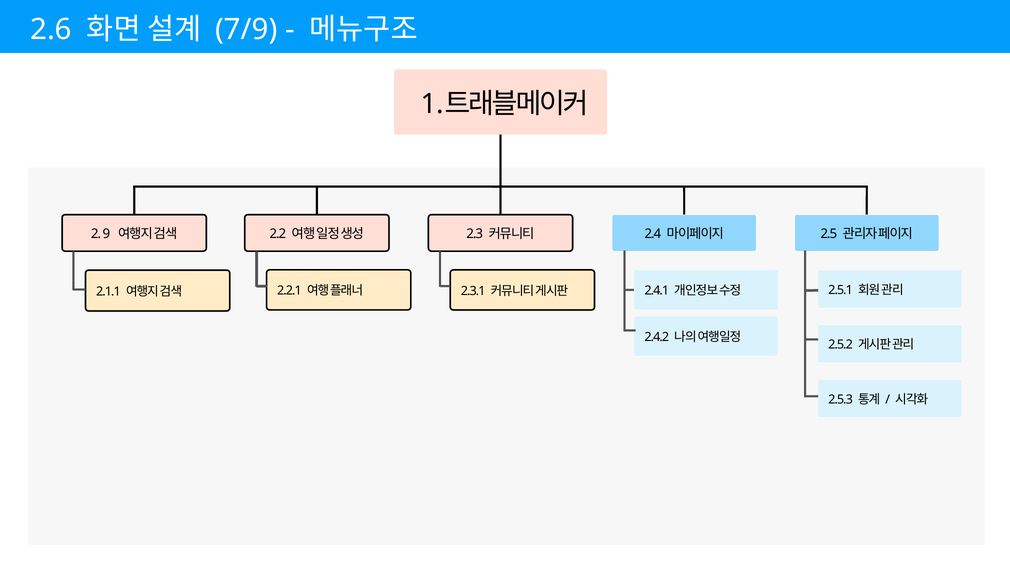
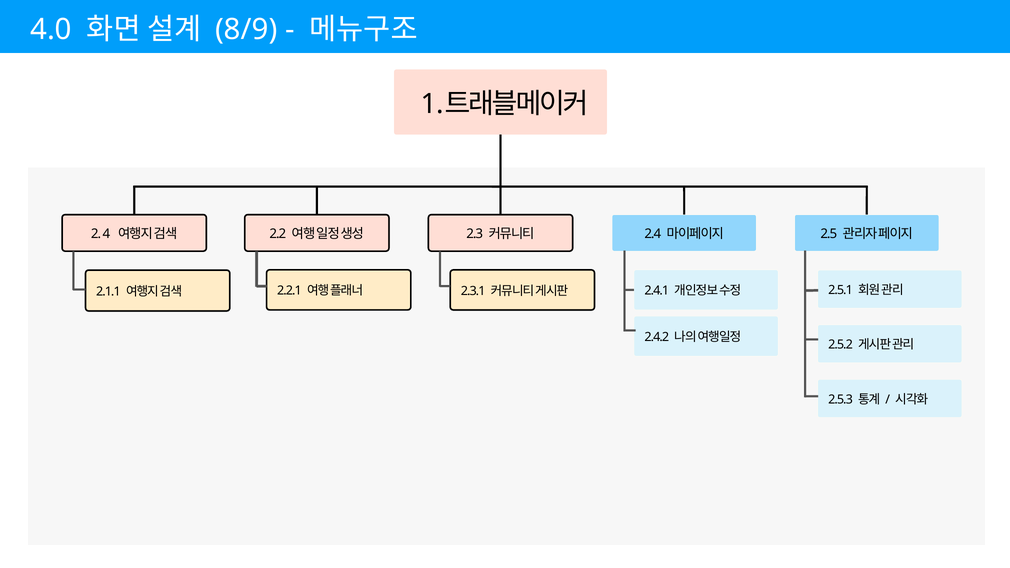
2.6: 2.6 -> 4.0 (51, 29)
7/9: 7/9 -> 8/9 (246, 29)
9: 9 -> 4 (106, 234)
